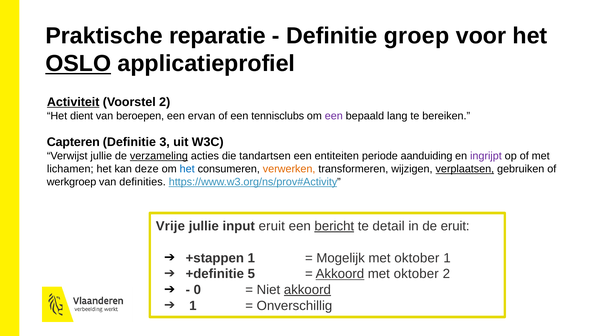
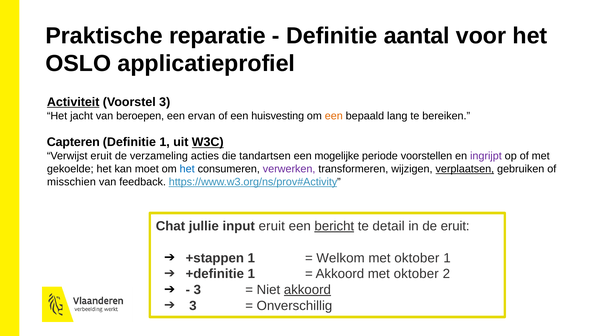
groep: groep -> aantal (417, 36)
OSLO underline: present -> none (78, 64)
Voorstel 2: 2 -> 3 (165, 102)
dient: dient -> jacht (82, 116)
tennisclubs: tennisclubs -> huisvesting (278, 116)
een colour: purple -> orange (334, 116)
Definitie 3: 3 -> 1 (165, 142)
W3C underline: none -> present (208, 142)
Verwijst jullie: jullie -> eruit (101, 156)
verzameling underline: present -> none (159, 156)
entiteiten: entiteiten -> mogelijke (337, 156)
aanduiding: aanduiding -> voorstellen (427, 156)
lichamen: lichamen -> gekoelde (70, 169)
deze: deze -> moet (147, 169)
verwerken colour: orange -> purple (289, 169)
werkgroep: werkgroep -> misschien (71, 182)
definities: definities -> feedback (143, 182)
Vrije: Vrije -> Chat (170, 226)
Mogelijk: Mogelijk -> Welkom (341, 258)
+definitie 5: 5 -> 1 (251, 274)
Akkoord underline: present -> none (340, 274)
0: 0 -> 3 (197, 290)
1: 1 -> 3 (193, 306)
